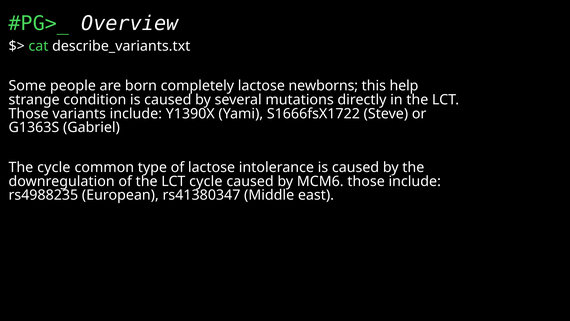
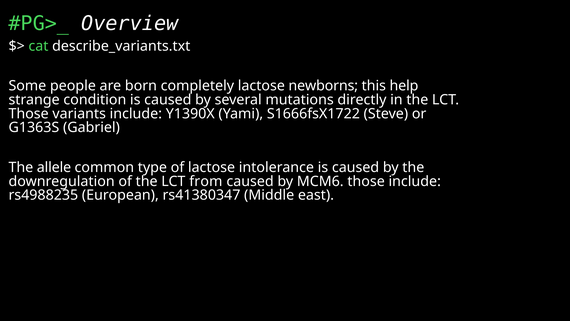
The cycle: cycle -> allele (54, 167)
LCT cycle: cycle -> from (206, 181)
